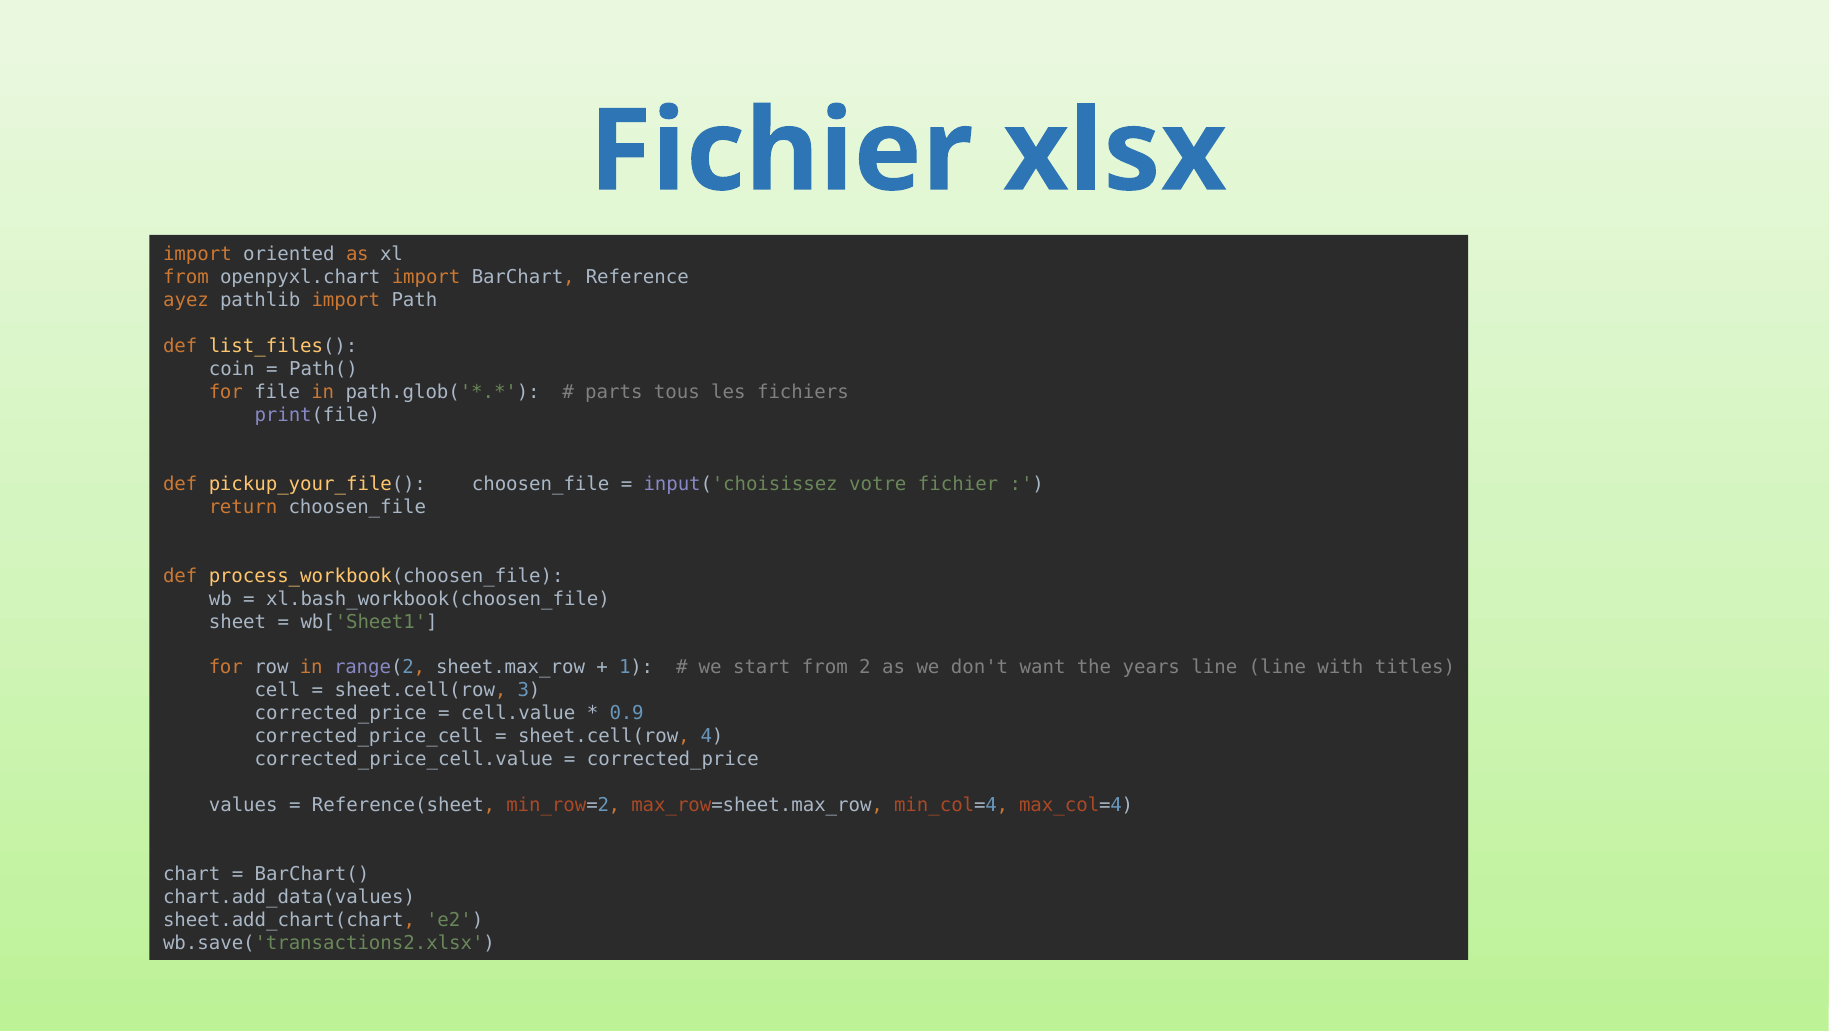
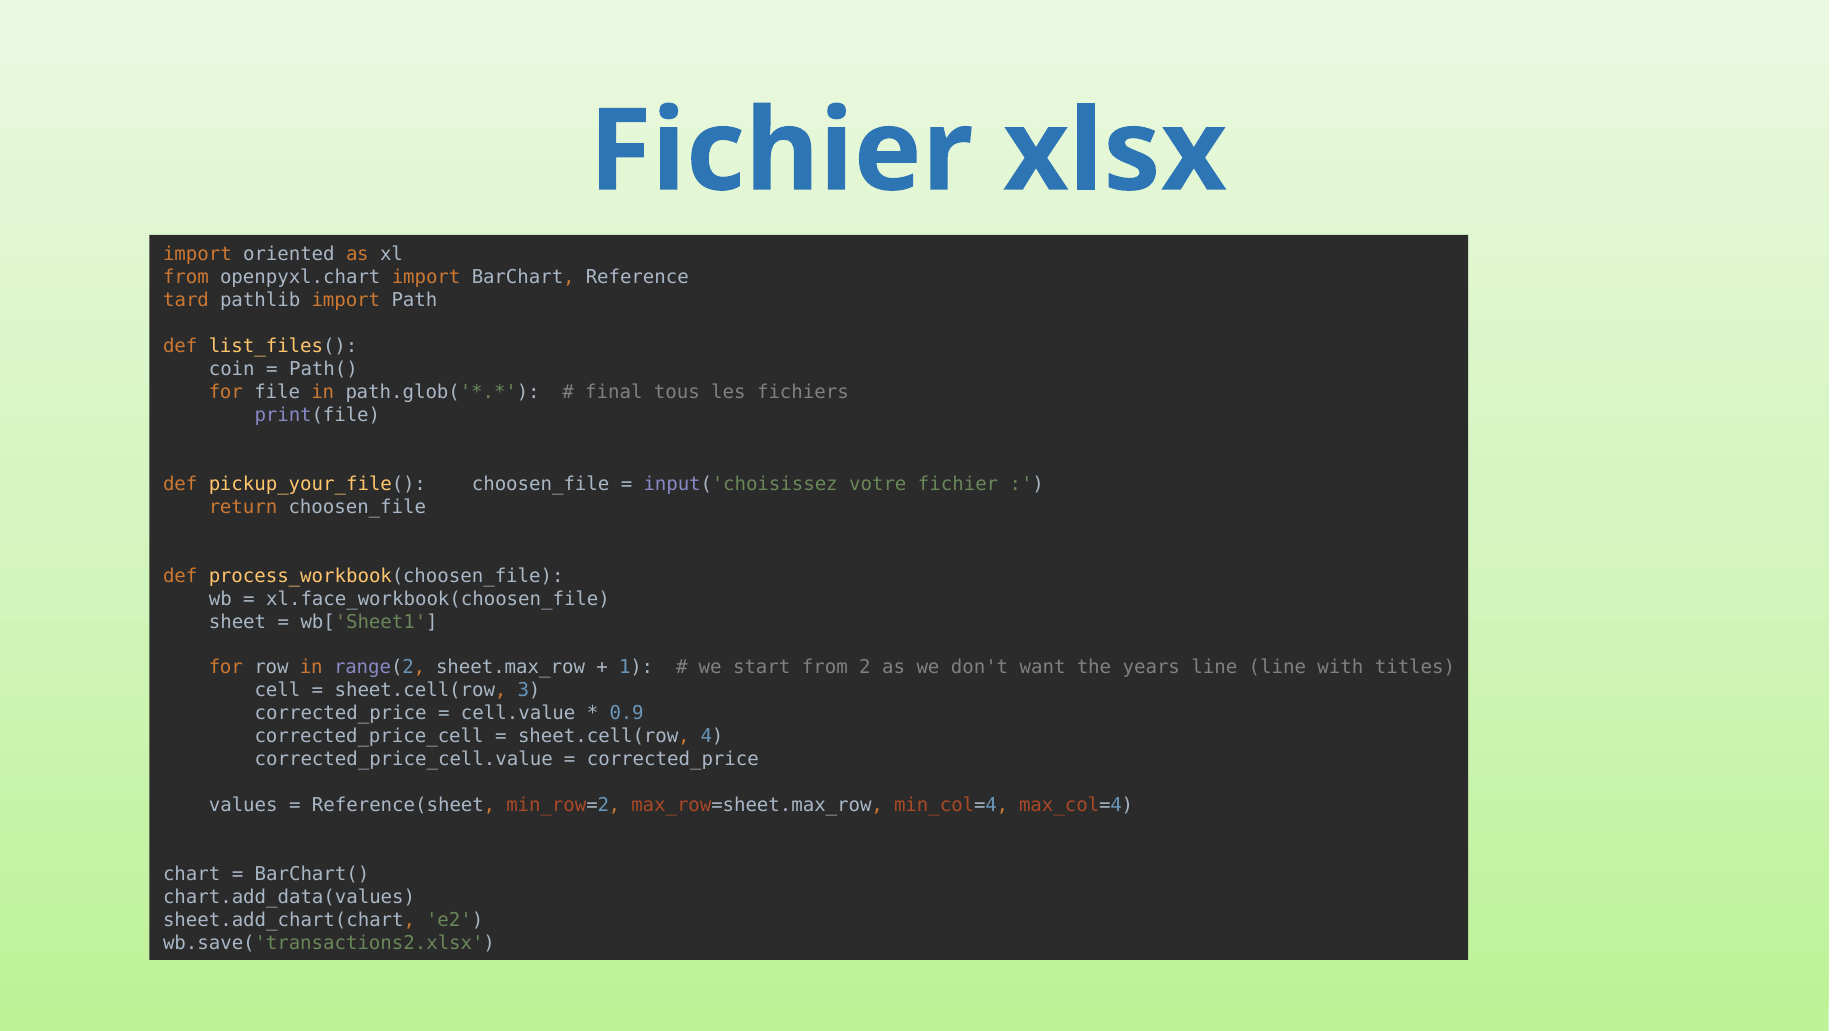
ayez: ayez -> tard (186, 300)
parts: parts -> final (614, 392)
xl.bash_workbook(choosen_file: xl.bash_workbook(choosen_file -> xl.face_workbook(choosen_file (438, 599)
